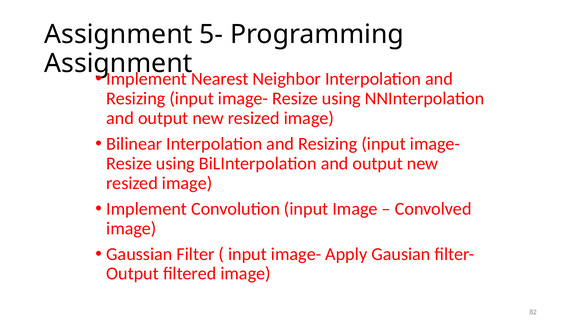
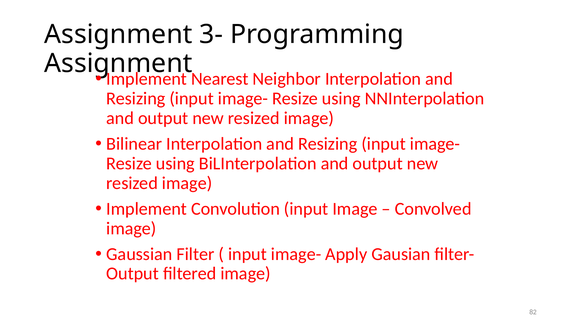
5-: 5- -> 3- (211, 34)
